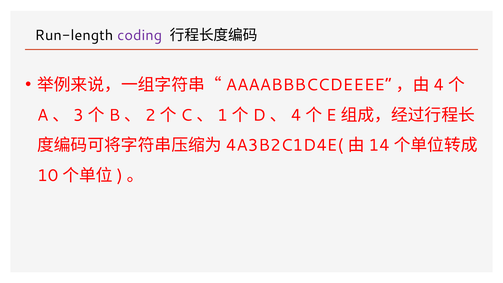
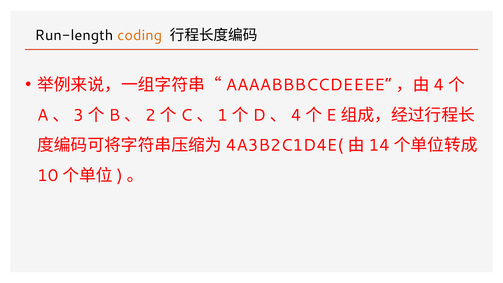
coding colour: purple -> orange (140, 35)
